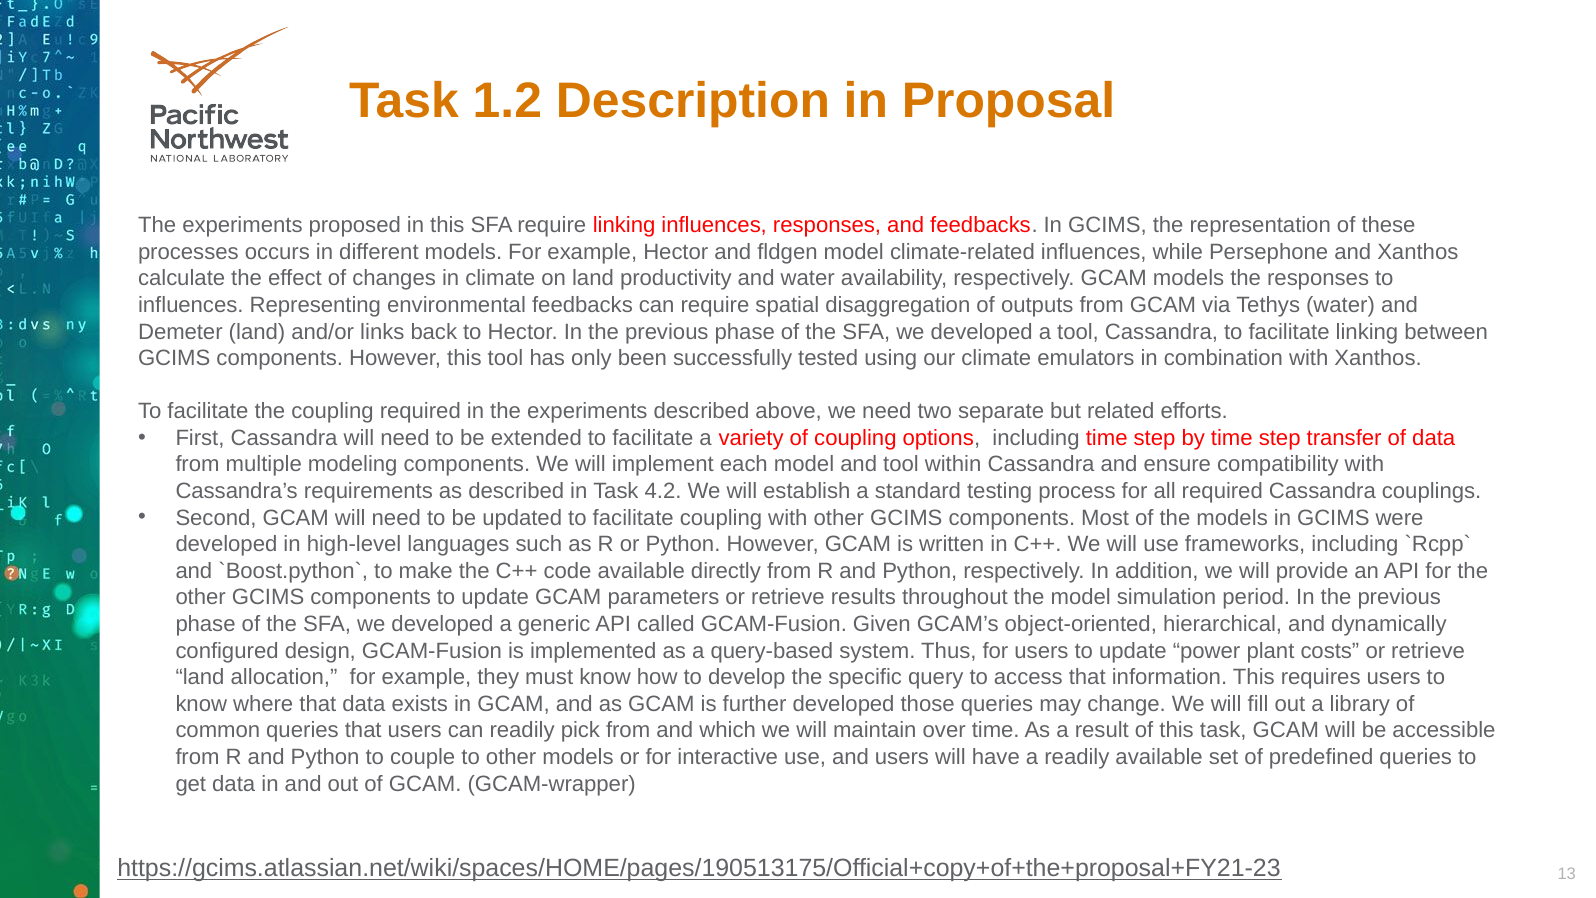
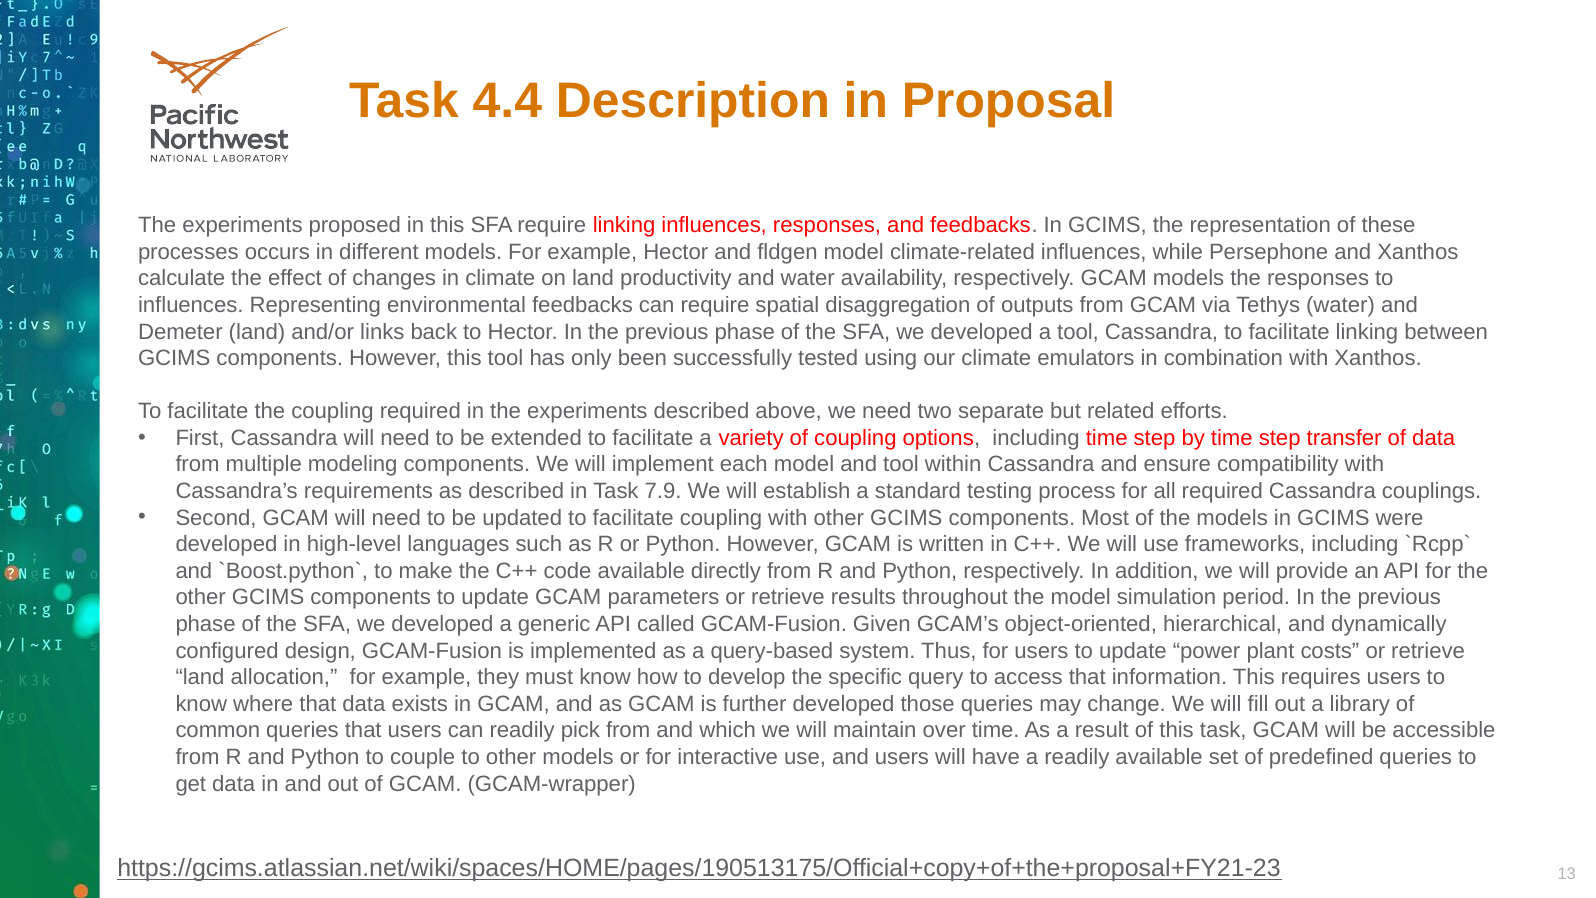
1.2: 1.2 -> 4.4 (507, 101)
4.2: 4.2 -> 7.9 (663, 491)
